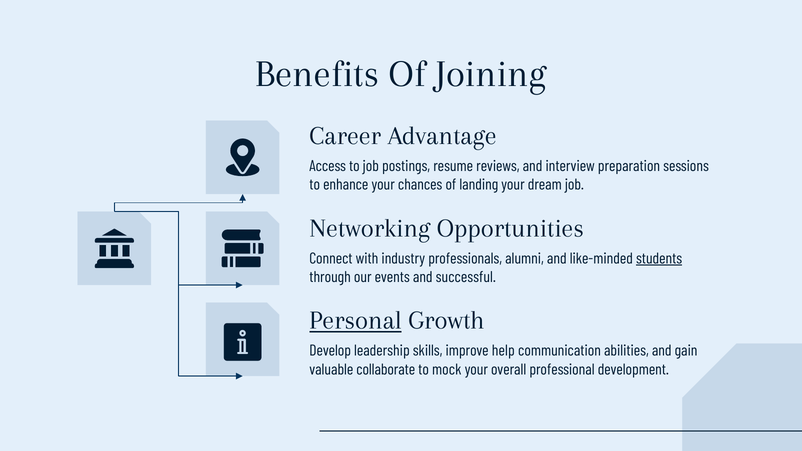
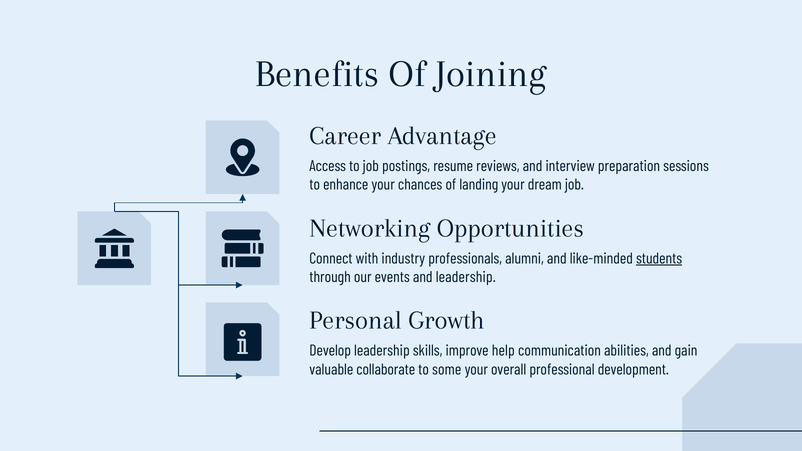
and successful: successful -> leadership (466, 277)
Personal underline: present -> none (356, 320)
mock: mock -> some (447, 370)
